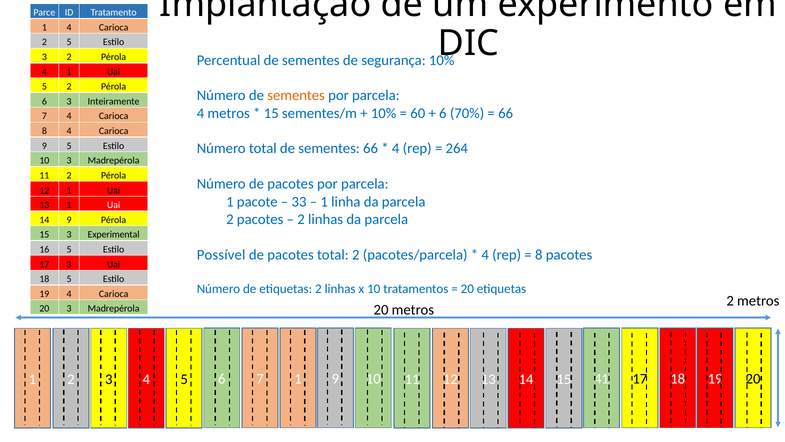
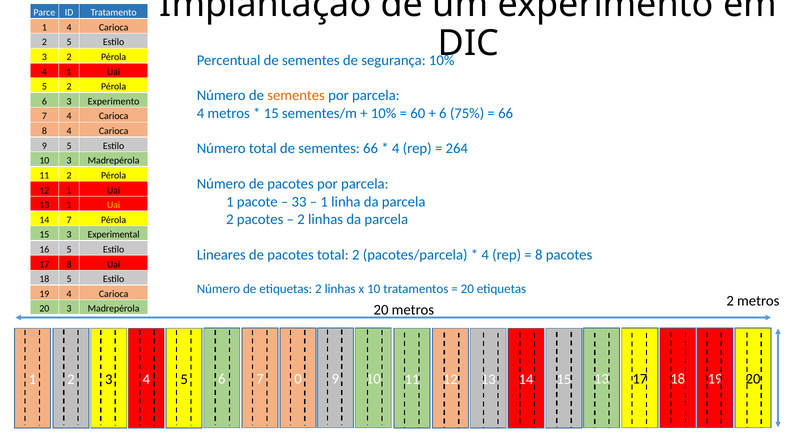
3 Inteiramente: Inteiramente -> Experimento (114, 101)
70%: 70% -> 75% (467, 113)
Uai colour: white -> yellow (114, 205)
14 9: 9 -> 7 (69, 220)
Possível: Possível -> Lineares (221, 254)
17 3: 3 -> 8 (69, 264)
15 41: 41 -> 13 (601, 379)
7 1: 1 -> 0 (298, 379)
